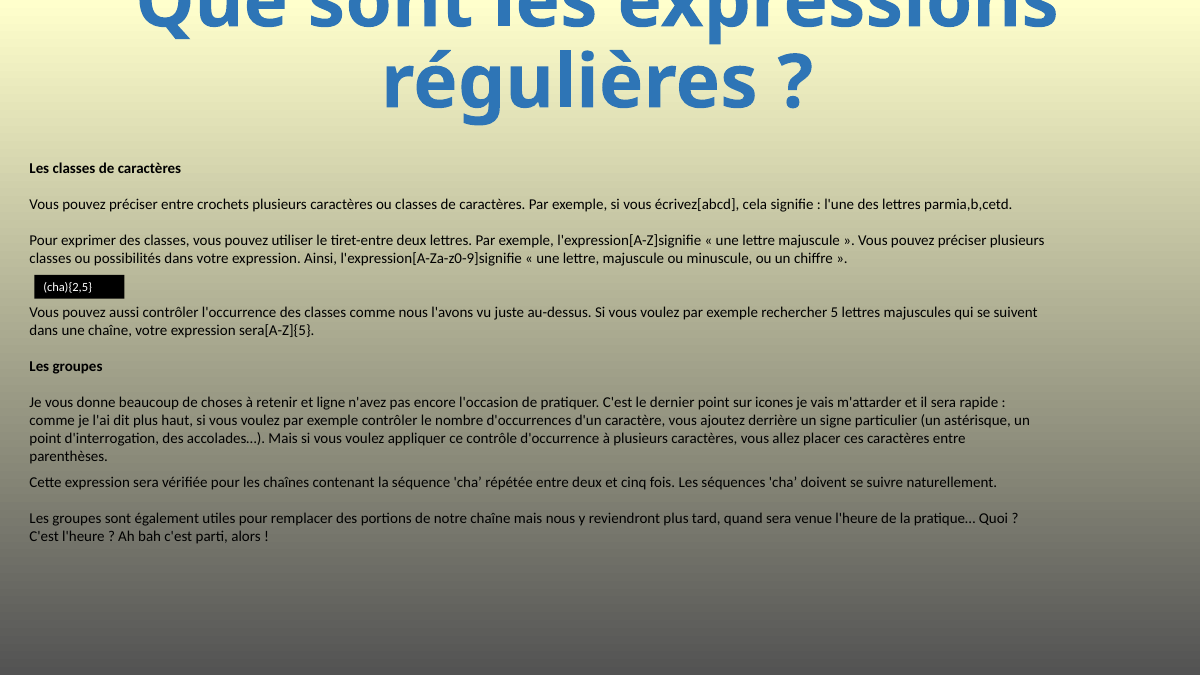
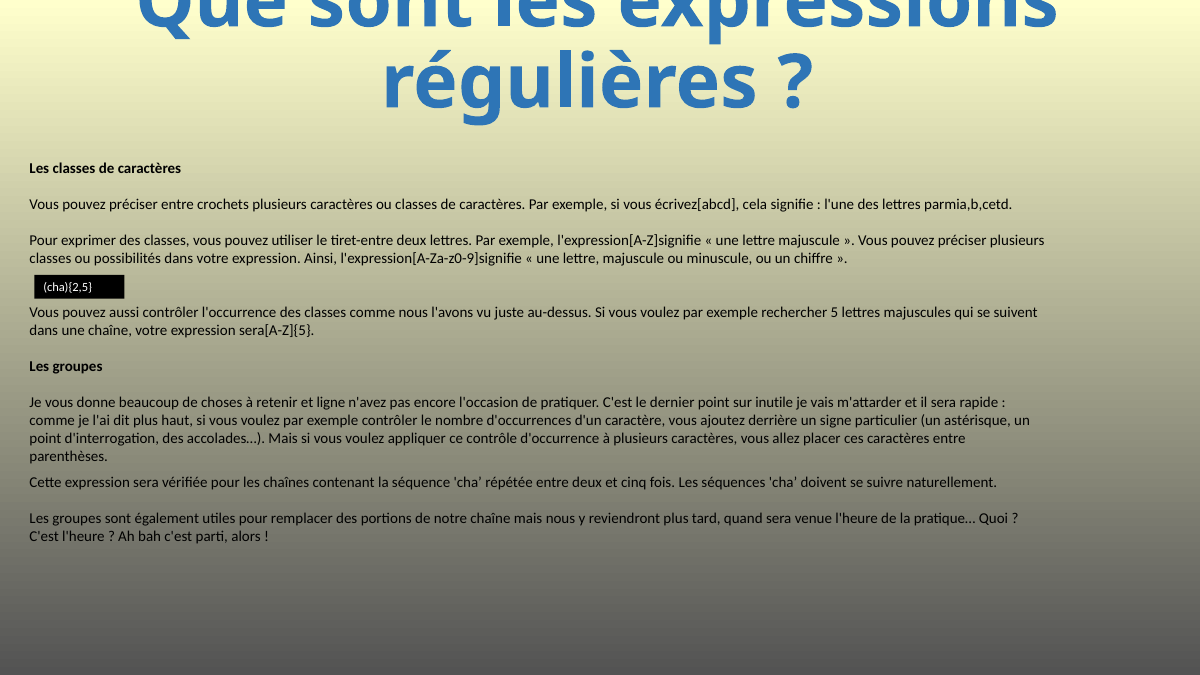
icones: icones -> inutile (774, 402)
